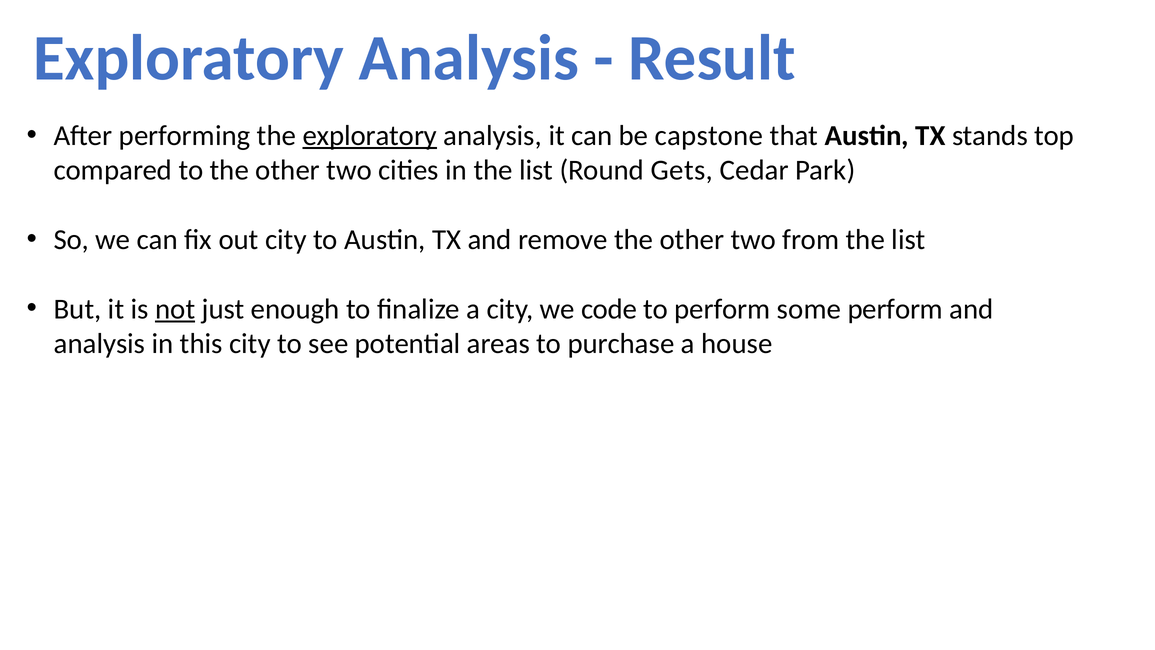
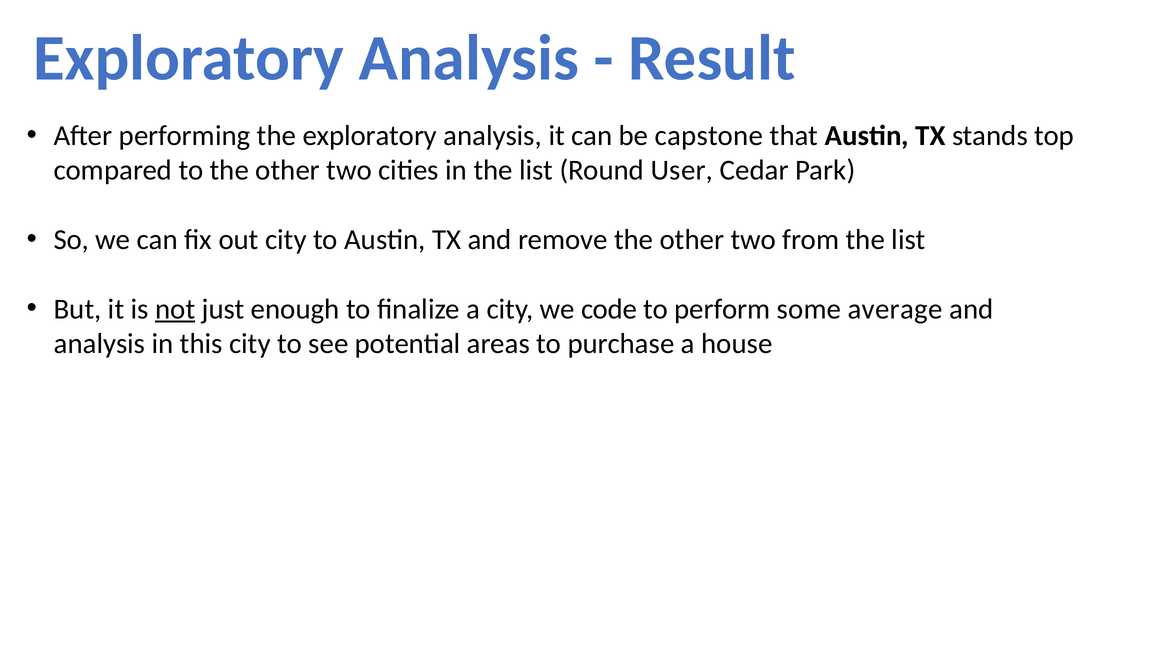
exploratory underline: present -> none (370, 136)
Gets: Gets -> User (682, 170)
some perform: perform -> average (895, 309)
